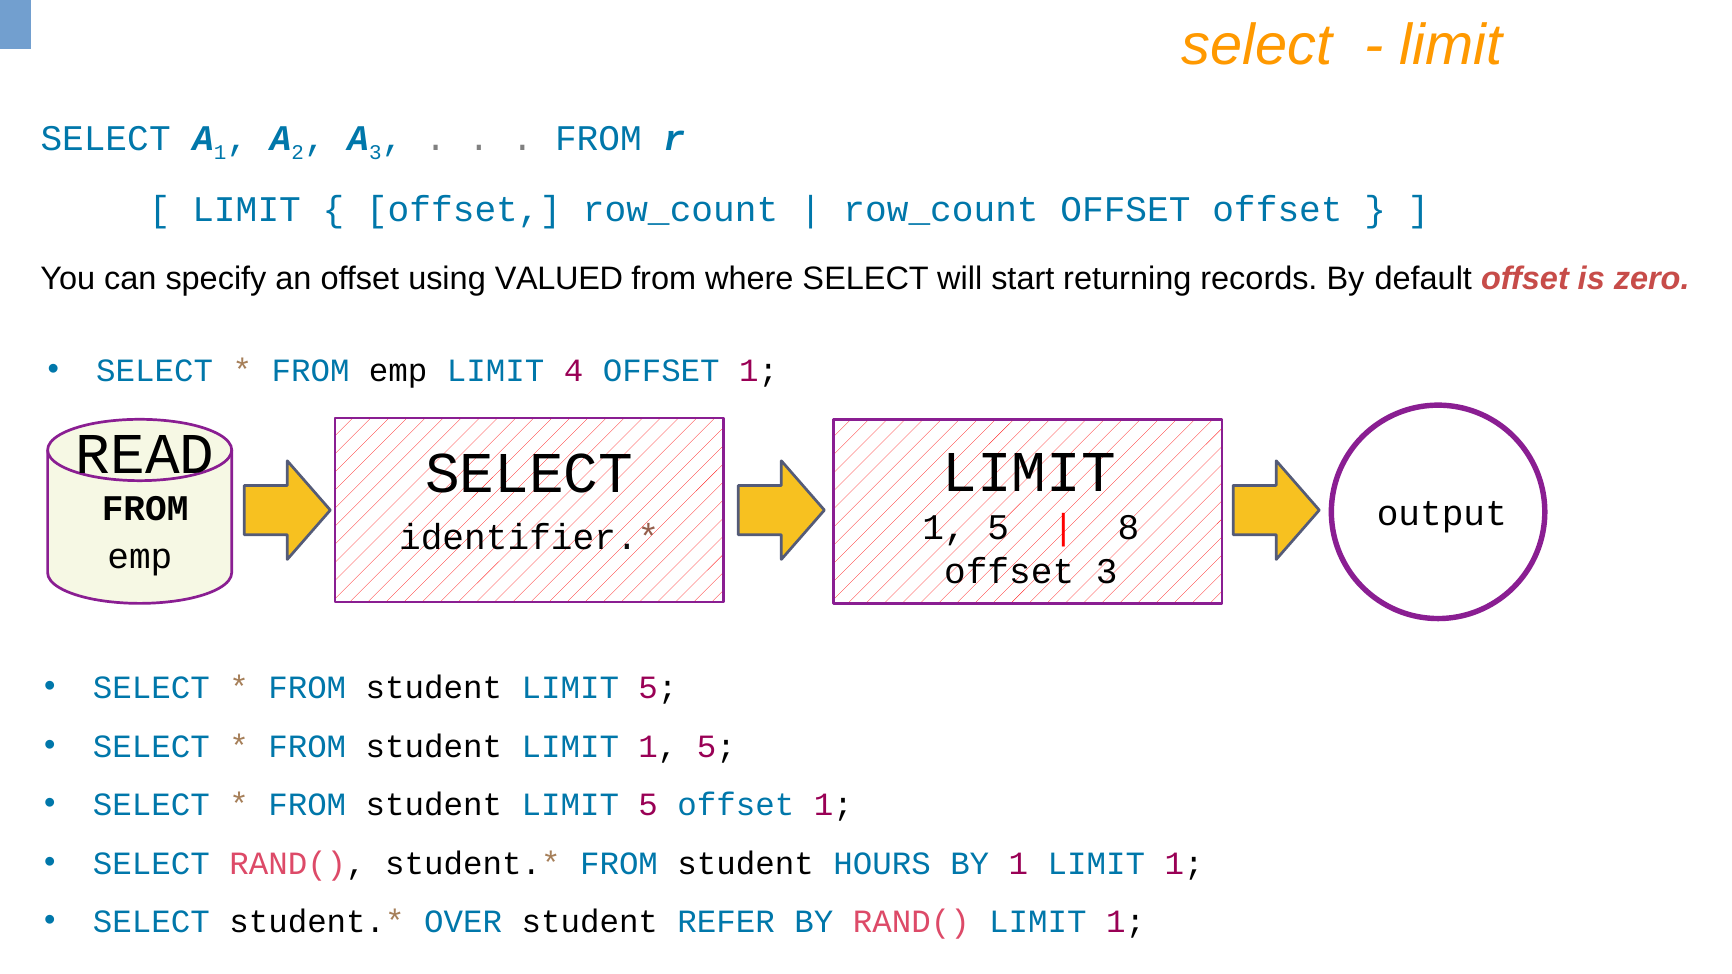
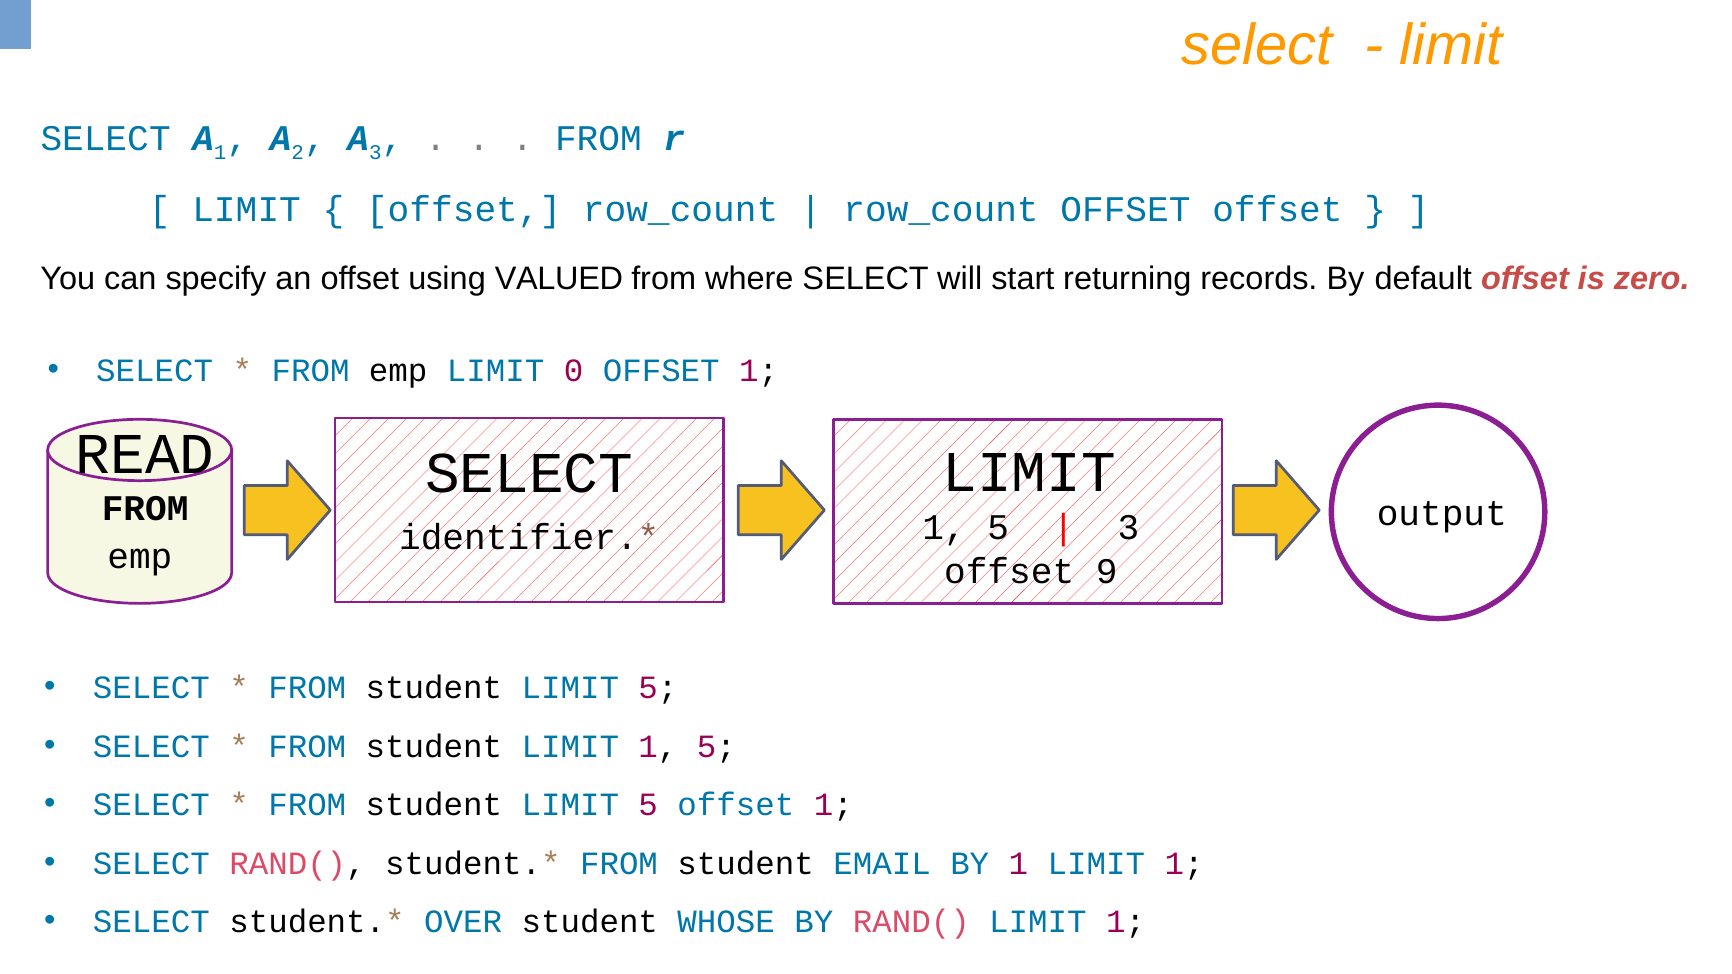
4: 4 -> 0 (574, 371)
8: 8 -> 3 (1128, 528)
offset 3: 3 -> 9 (1107, 571)
HOURS: HOURS -> EMAIL (882, 864)
REFER: REFER -> WHOSE (726, 922)
